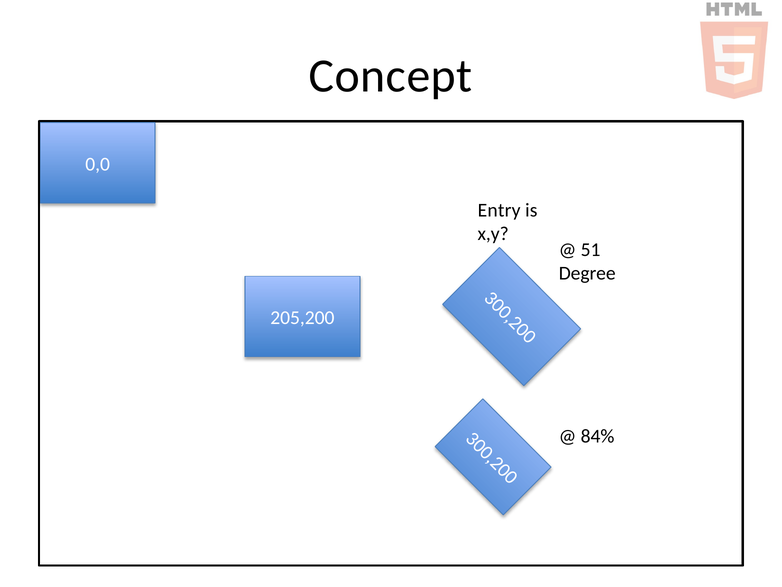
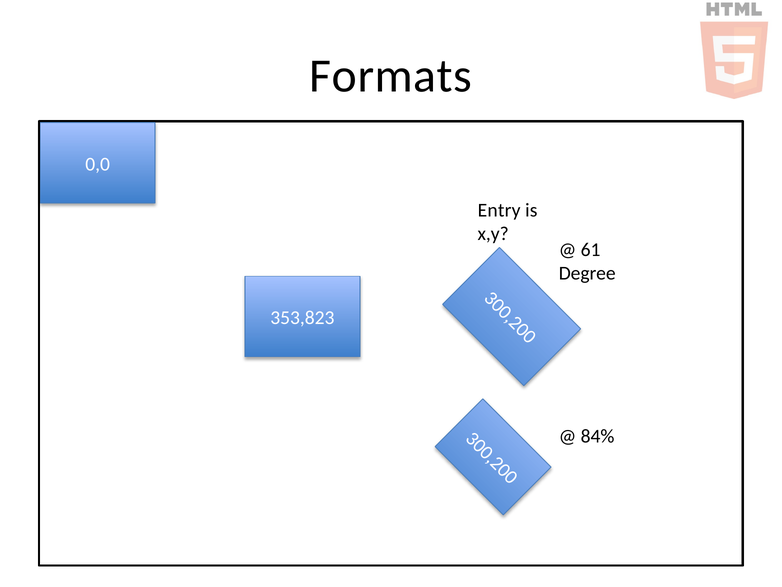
Concept: Concept -> Formats (391, 76)
51: 51 -> 61 (591, 249)
205,200: 205,200 -> 353,823 (302, 318)
